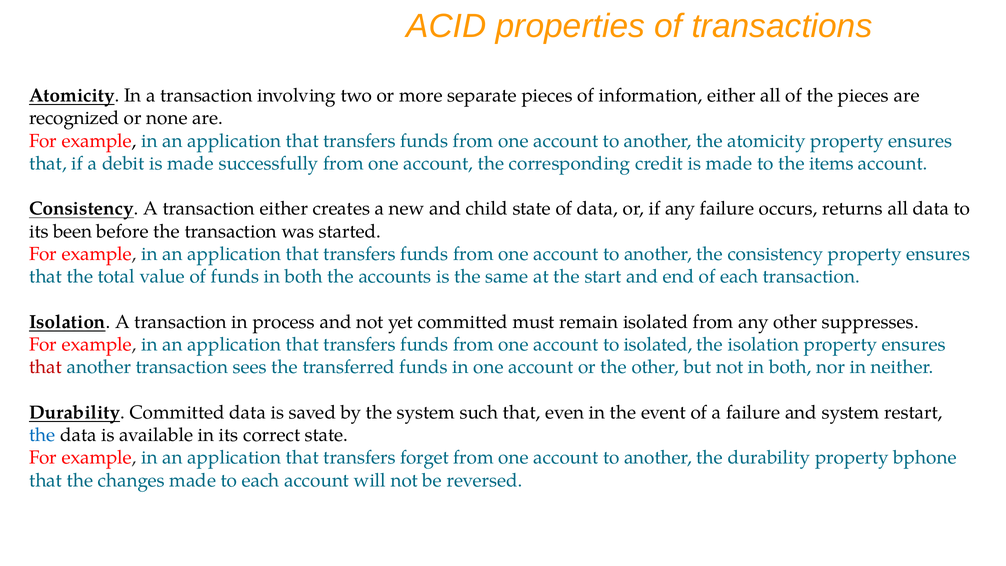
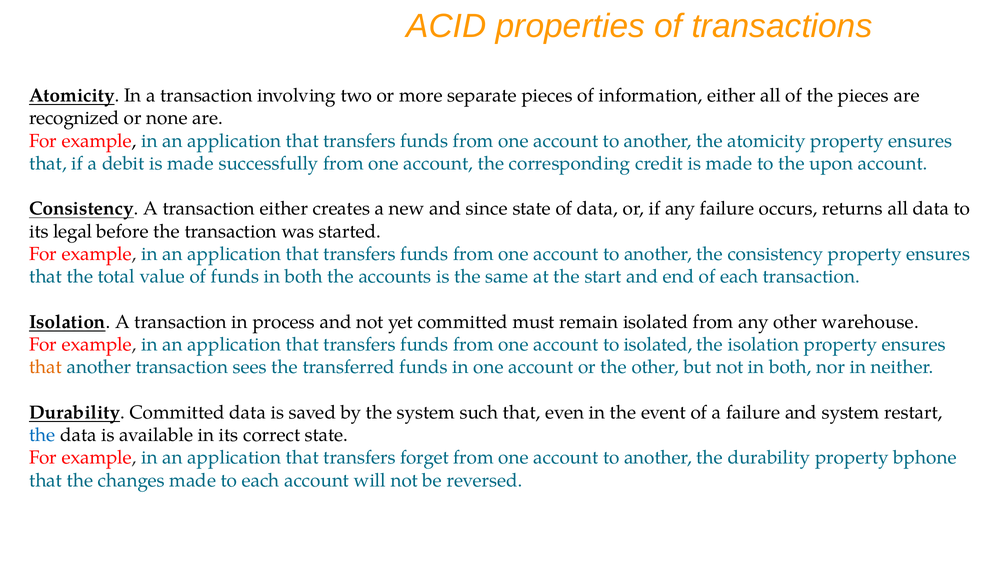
items: items -> upon (831, 163)
child: child -> since (487, 209)
been: been -> legal (73, 231)
suppresses: suppresses -> warehouse (870, 322)
that colour: red -> orange (46, 367)
